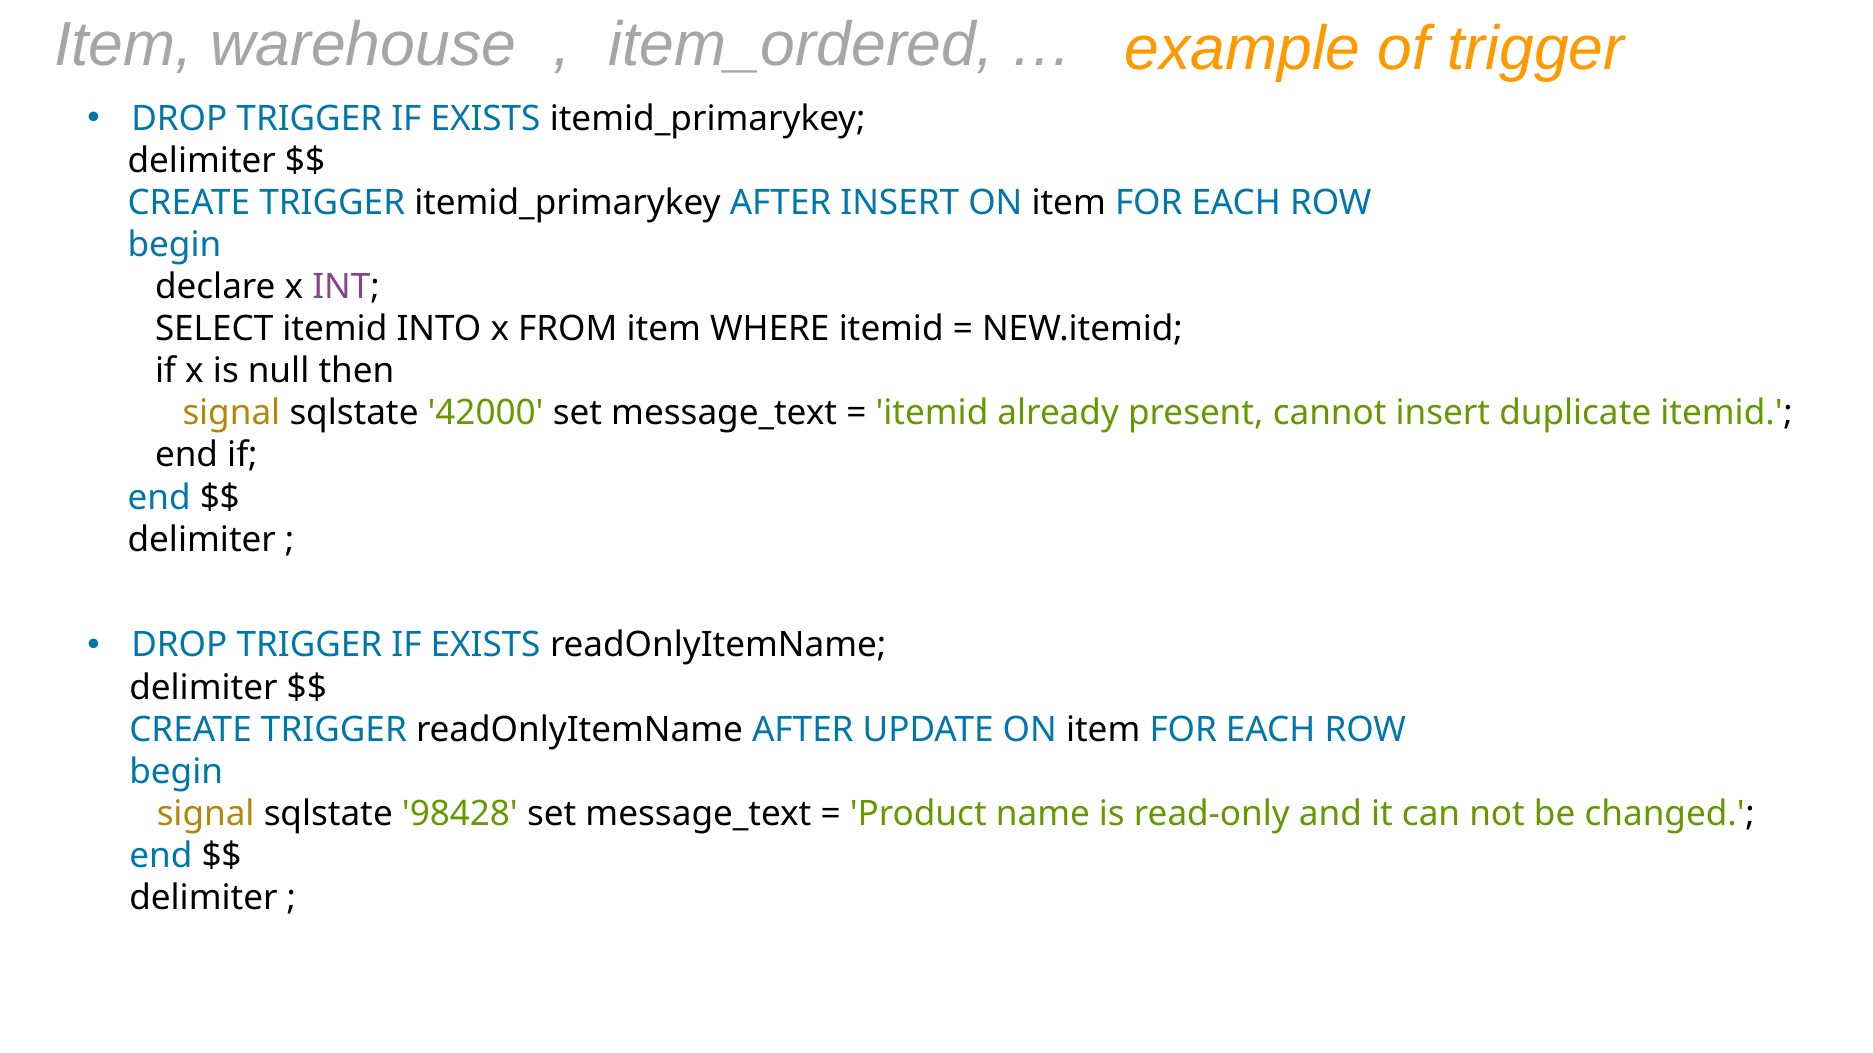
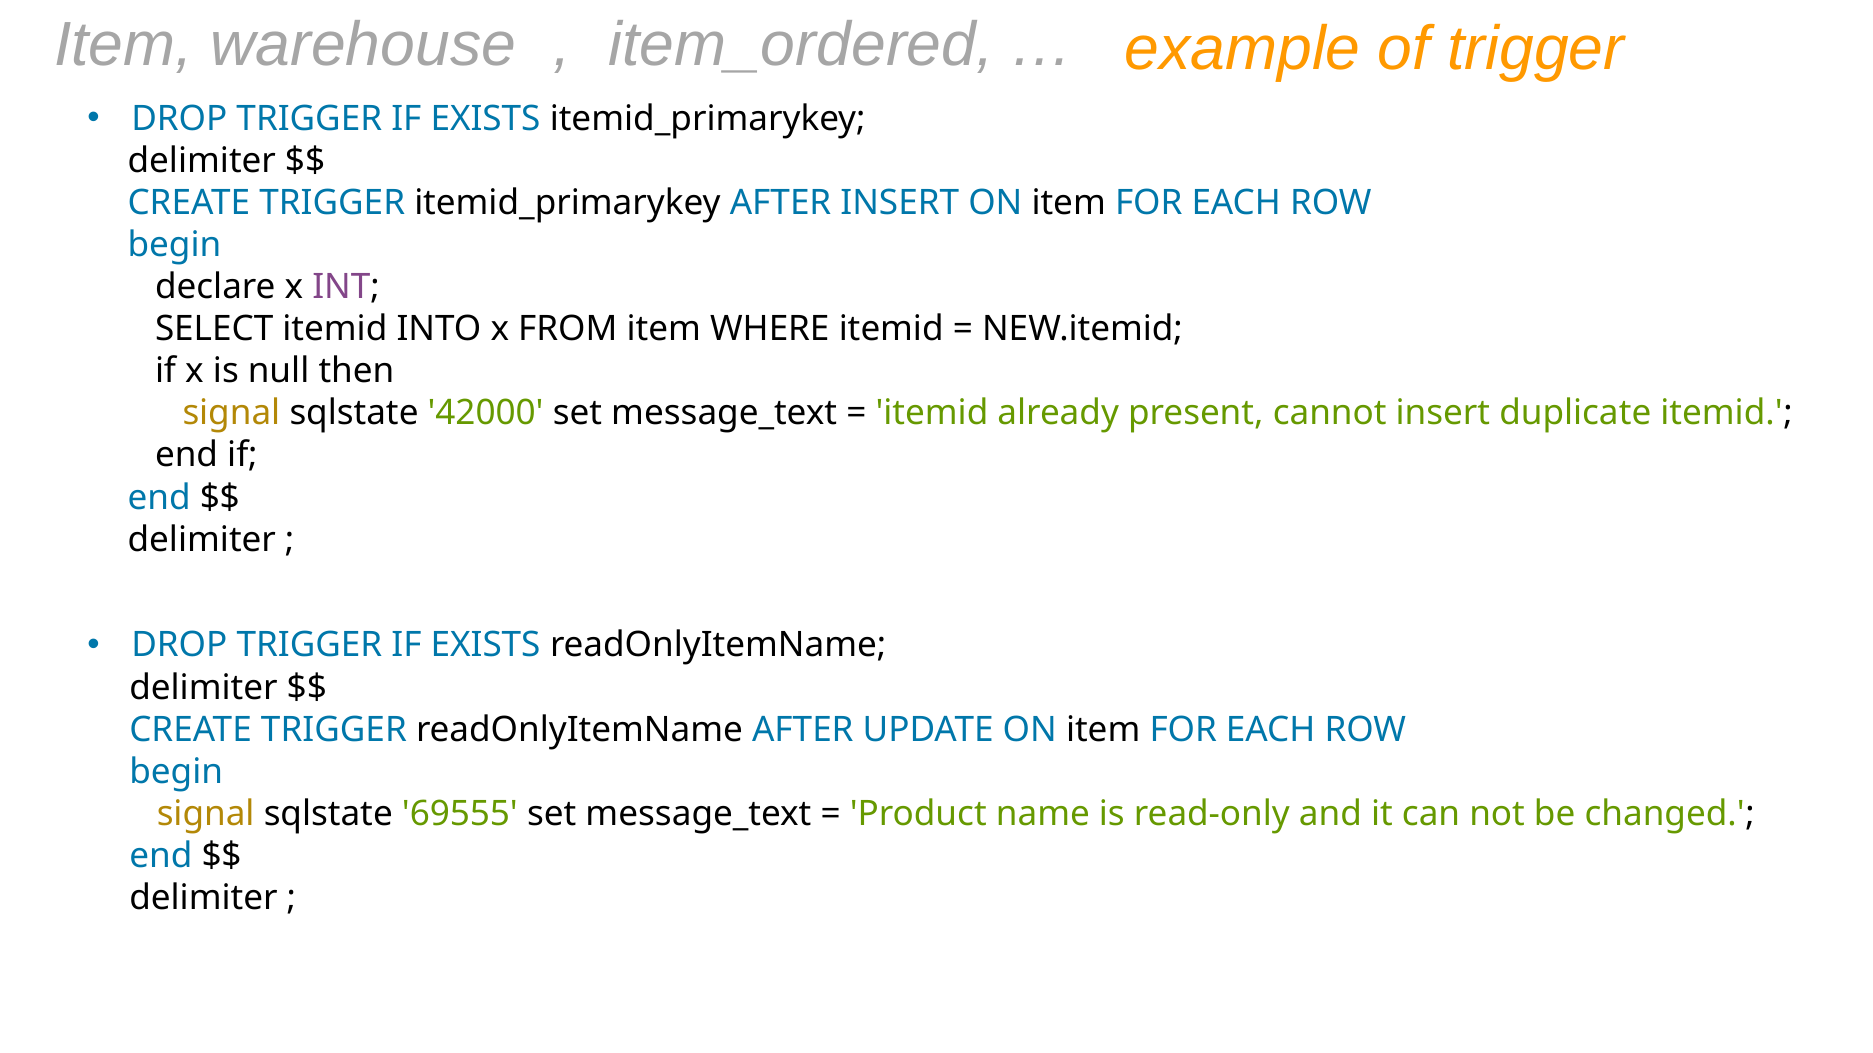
98428: 98428 -> 69555 (460, 814)
